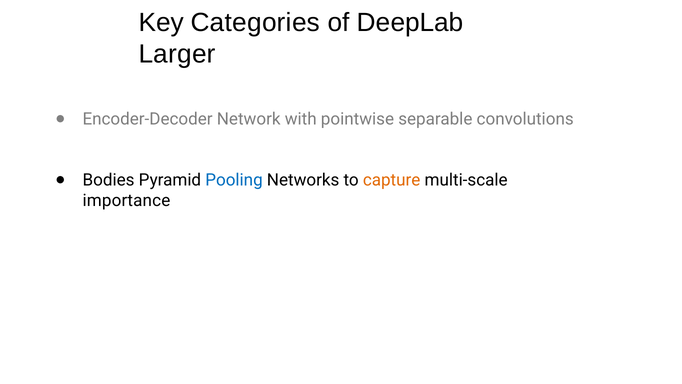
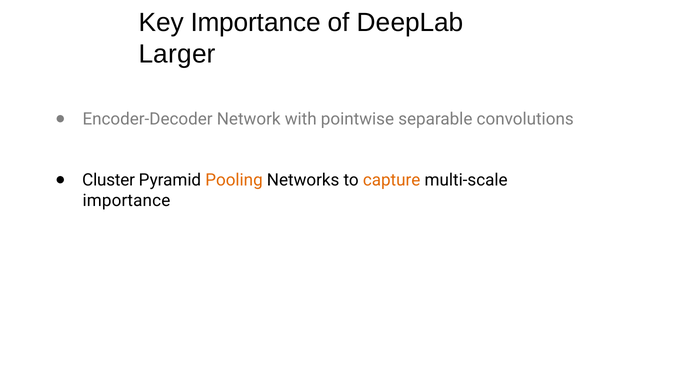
Key Categories: Categories -> Importance (256, 23)
Bodies: Bodies -> Cluster (109, 180)
Pooling colour: blue -> orange (234, 180)
